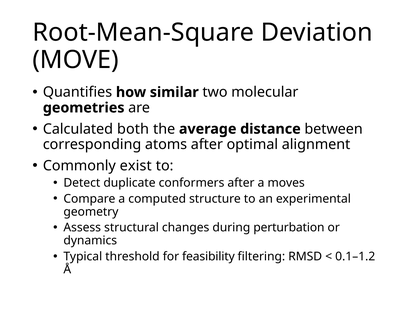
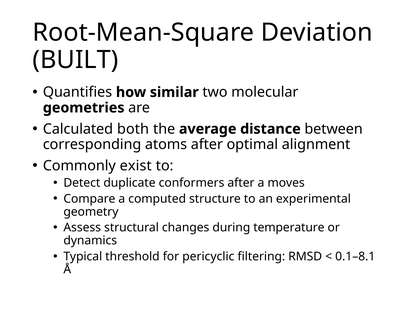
MOVE: MOVE -> BUILT (75, 60)
perturbation: perturbation -> temperature (289, 227)
feasibility: feasibility -> pericyclic (208, 256)
0.1–1.2: 0.1–1.2 -> 0.1–8.1 (355, 256)
